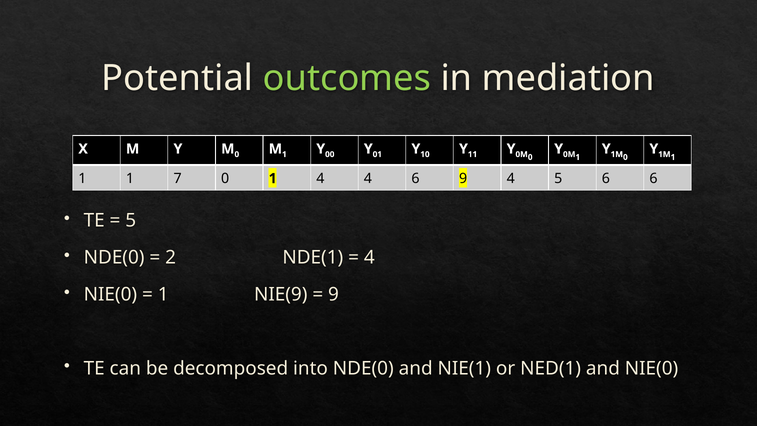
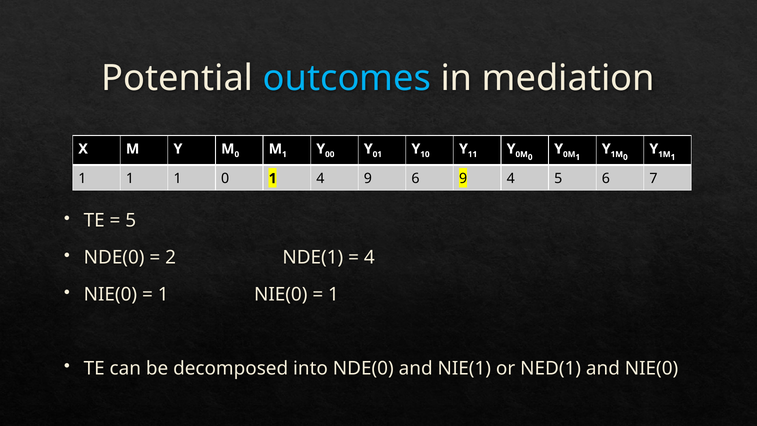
outcomes colour: light green -> light blue (347, 78)
7: 7 -> 1 (178, 178)
4 4: 4 -> 9 (368, 178)
6 6: 6 -> 7 (653, 178)
1 NIE(9: NIE(9 -> NIE(0 (281, 294)
9: 9 -> 1 (334, 294)
